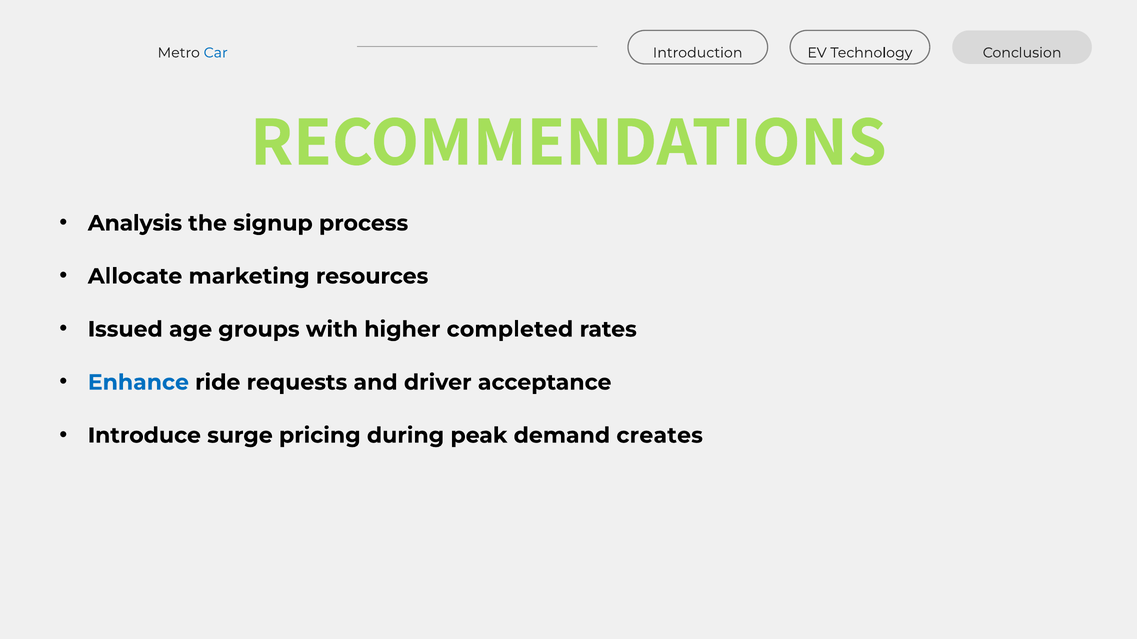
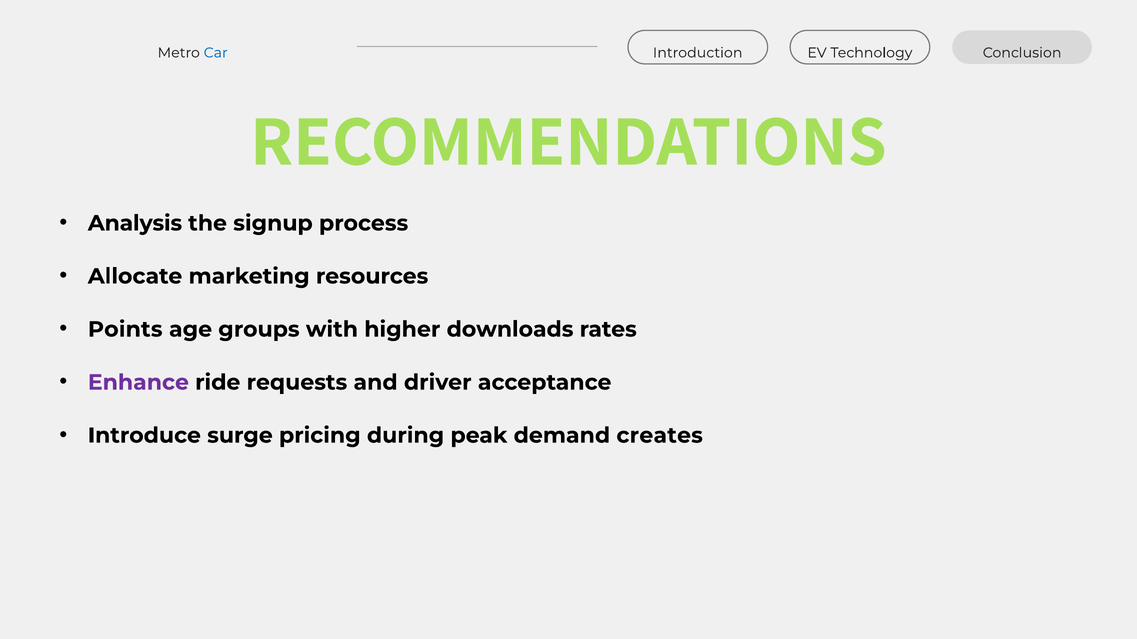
Issued: Issued -> Points (125, 330)
completed: completed -> downloads (510, 330)
Enhance colour: blue -> purple (138, 383)
